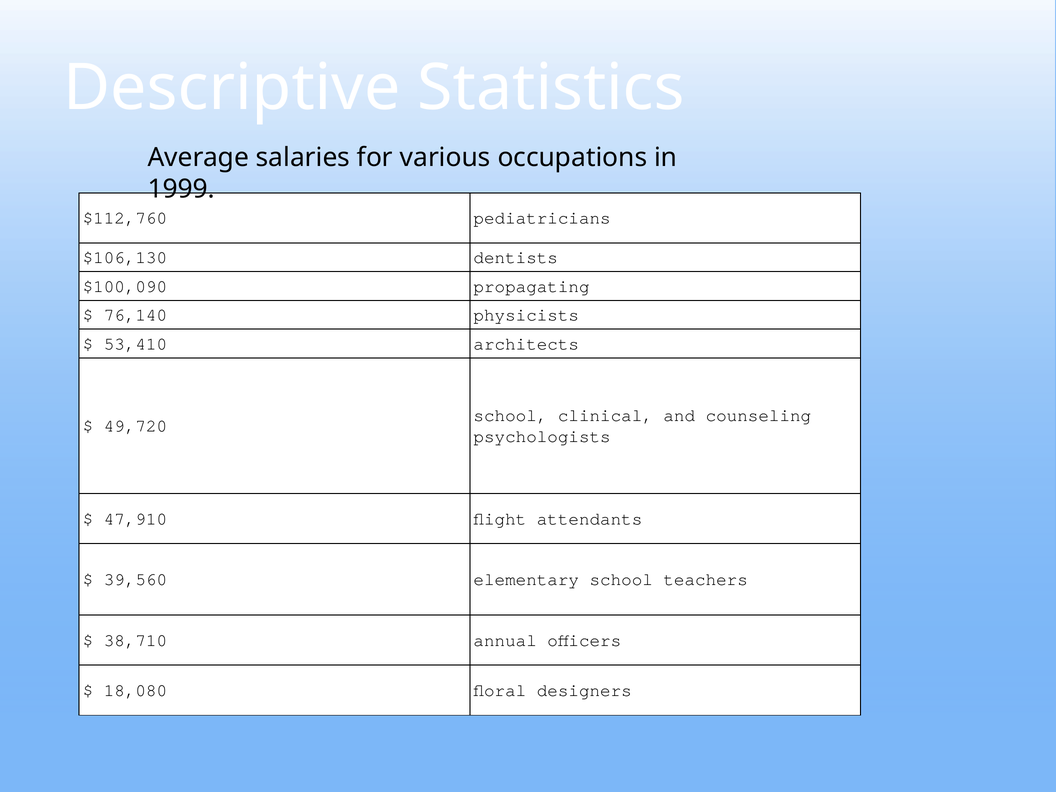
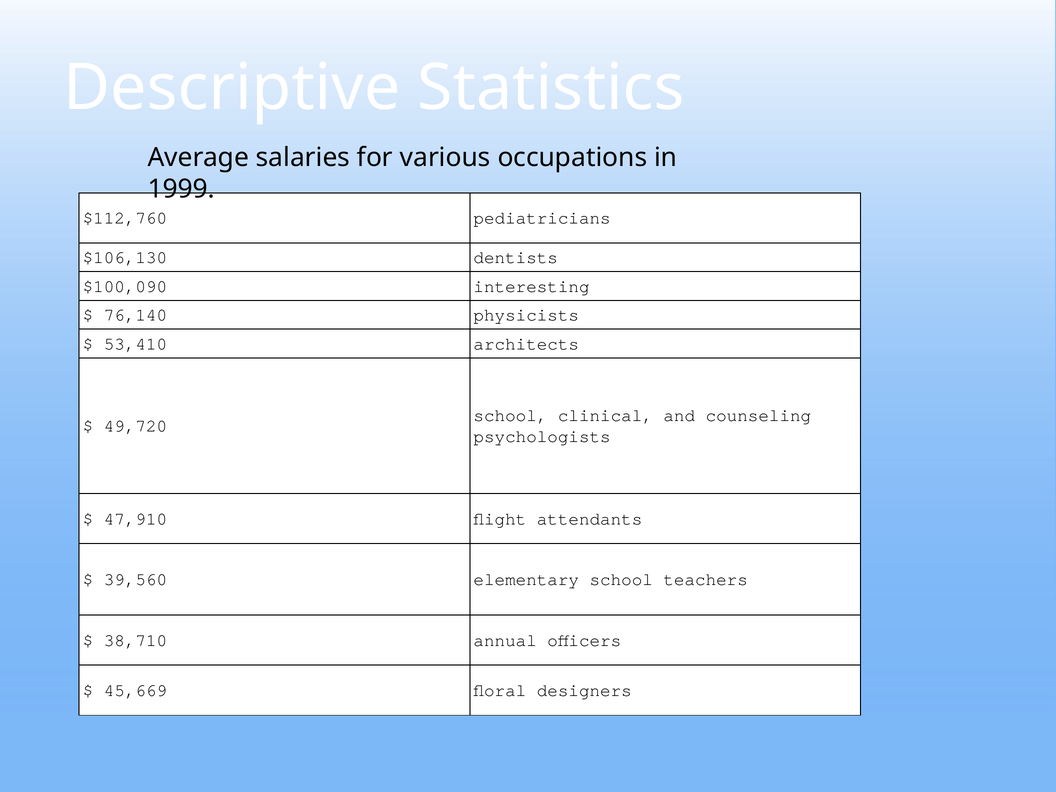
propagating: propagating -> interesting (532, 286)
18,080: 18,080 -> 45,669 (135, 691)
